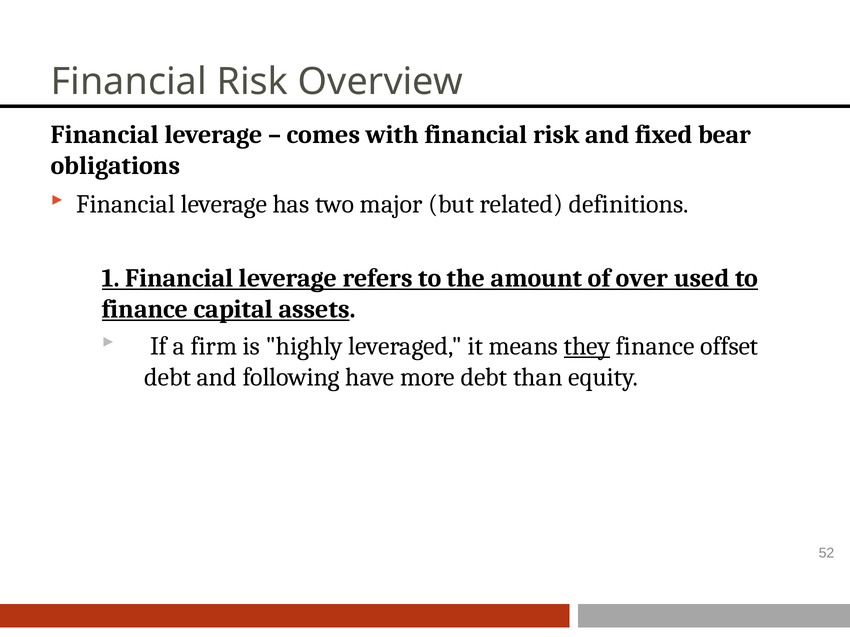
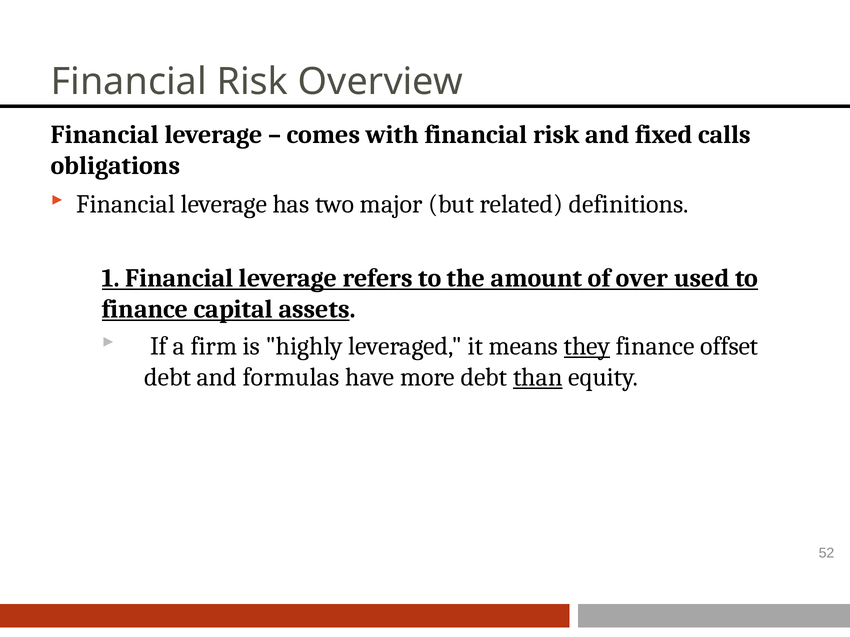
bear: bear -> calls (725, 135)
following: following -> formulas (291, 378)
than underline: none -> present (538, 378)
